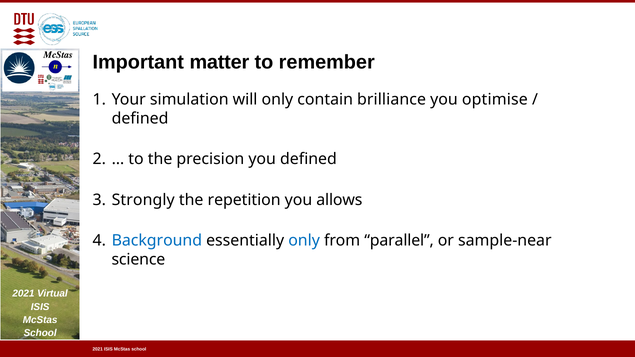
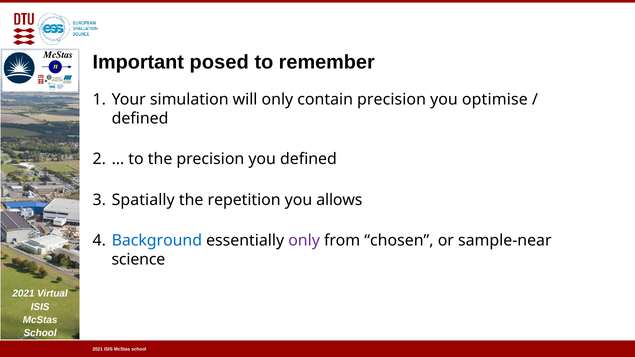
matter: matter -> posed (219, 62)
contain brilliance: brilliance -> precision (392, 100)
Strongly: Strongly -> Spatially (143, 200)
only colour: blue -> purple (304, 241)
parallel: parallel -> chosen (399, 241)
